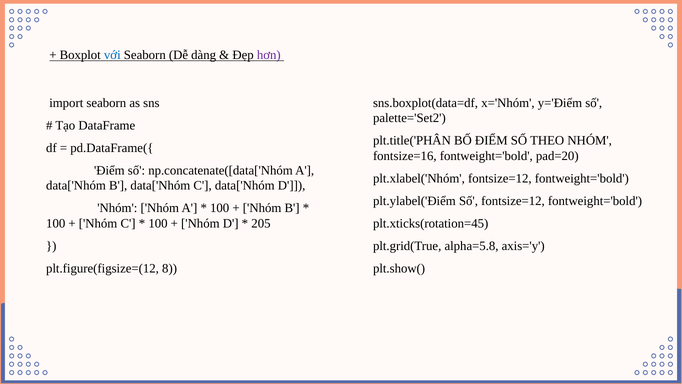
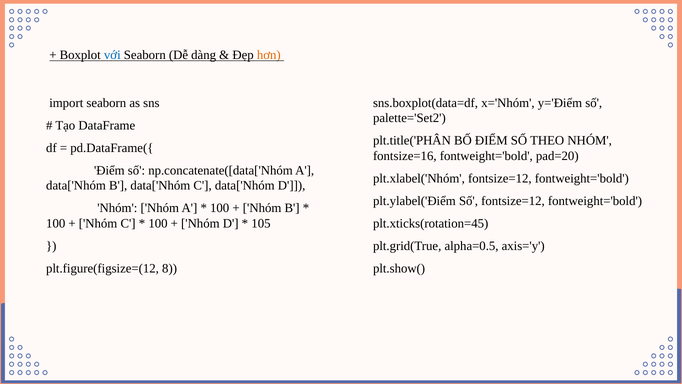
hơn colour: purple -> orange (269, 55)
205: 205 -> 105 (261, 223)
alpha=5.8: alpha=5.8 -> alpha=0.5 (472, 246)
